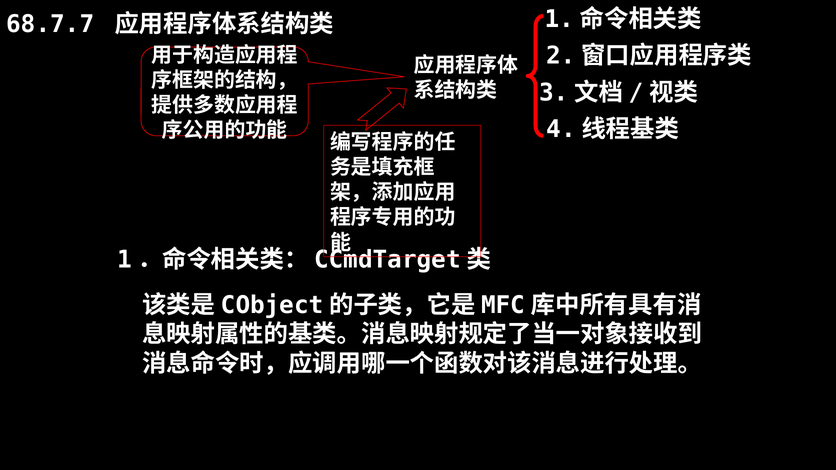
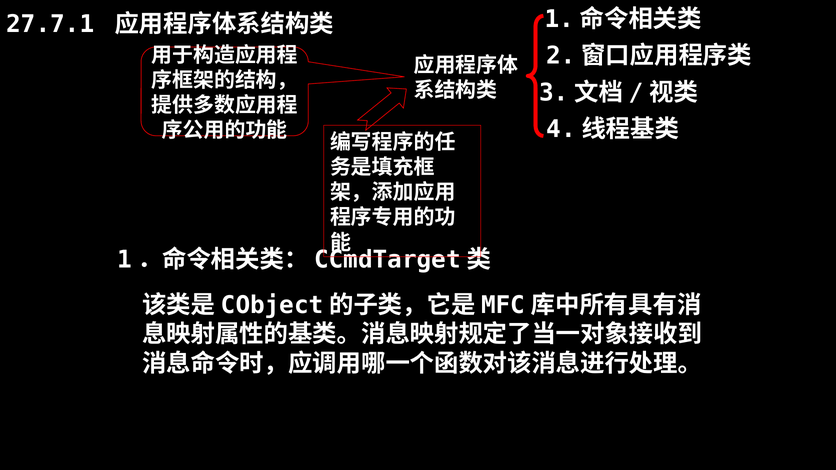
68.7.7: 68.7.7 -> 27.7.1 (50, 24)
